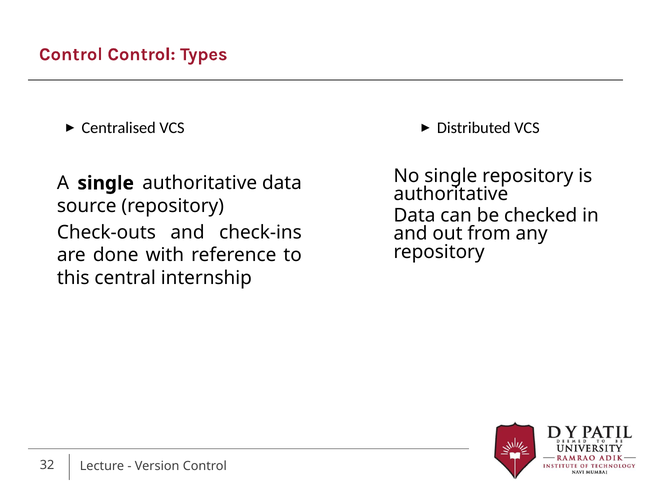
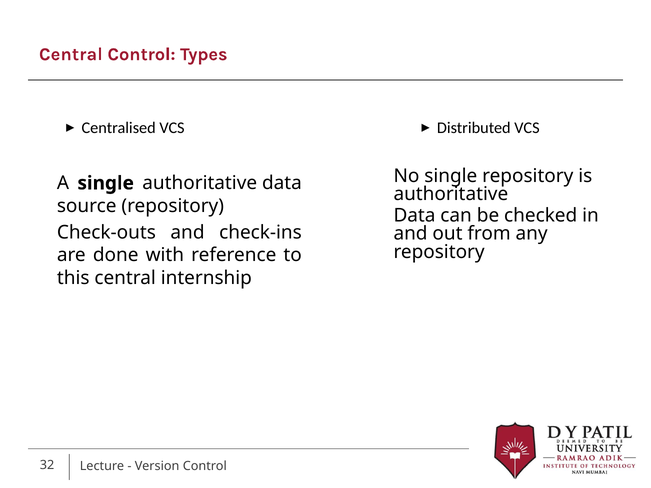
Control: Control -> Central (71, 54)
